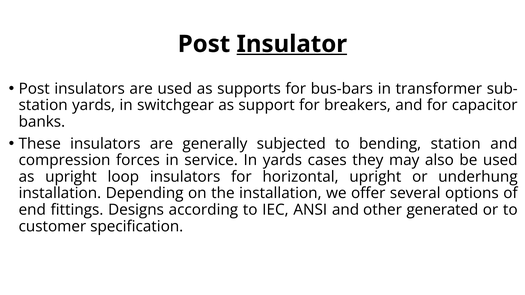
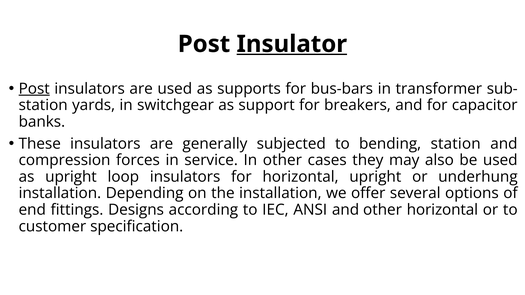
Post underline: none -> present (34, 89)
In yards: yards -> other (282, 160)
other generated: generated -> horizontal (442, 210)
